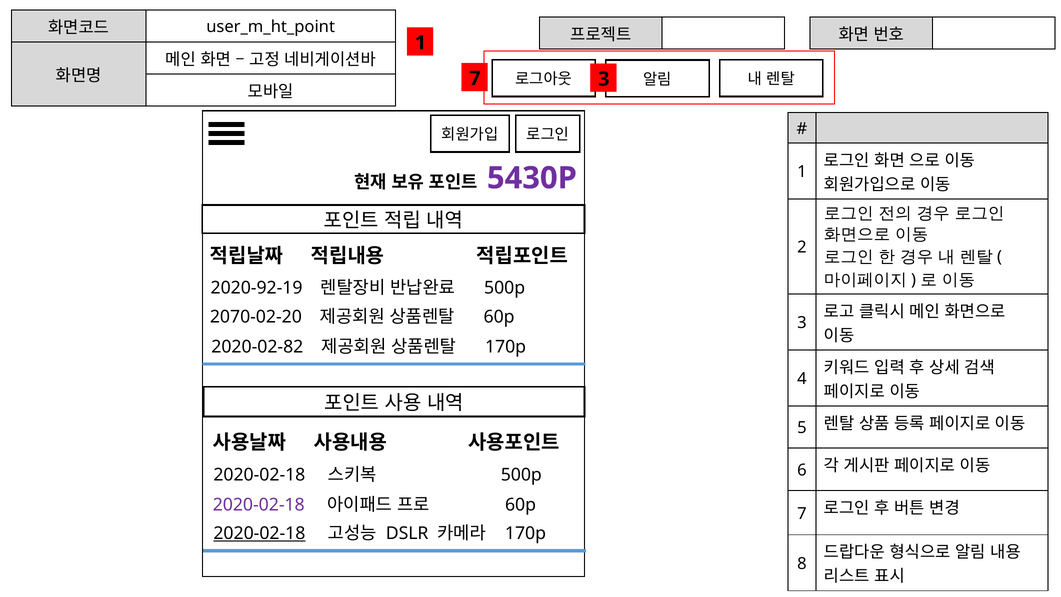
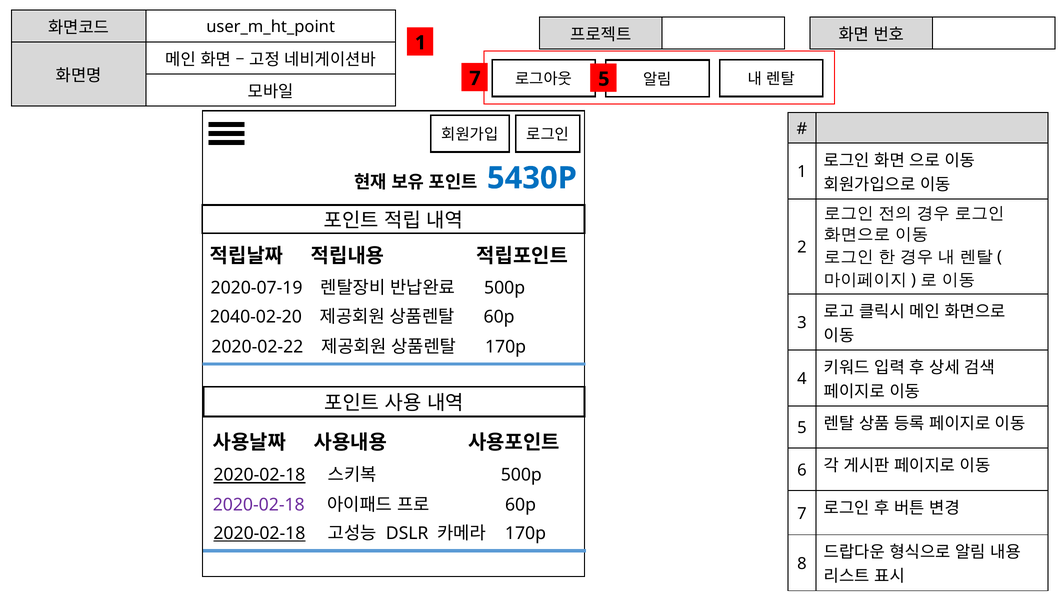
7 3: 3 -> 5 (604, 79)
5430P colour: purple -> blue (532, 178)
2020-92-19: 2020-92-19 -> 2020-07-19 (257, 288)
2070-02-20: 2070-02-20 -> 2040-02-20 (256, 317)
2020-02-82: 2020-02-82 -> 2020-02-22 (257, 347)
2020-02-18 underline: none -> present (259, 475)
